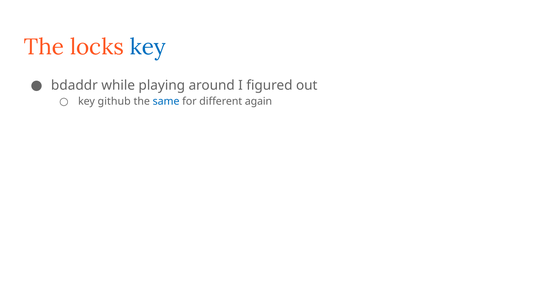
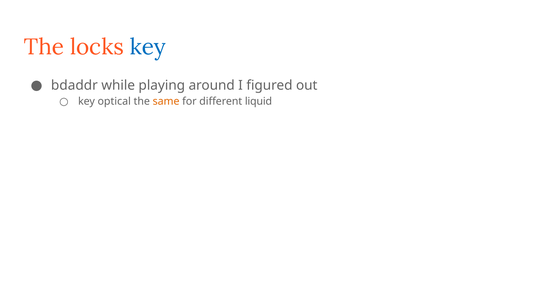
github: github -> optical (114, 101)
same colour: blue -> orange (166, 101)
again: again -> liquid (258, 101)
